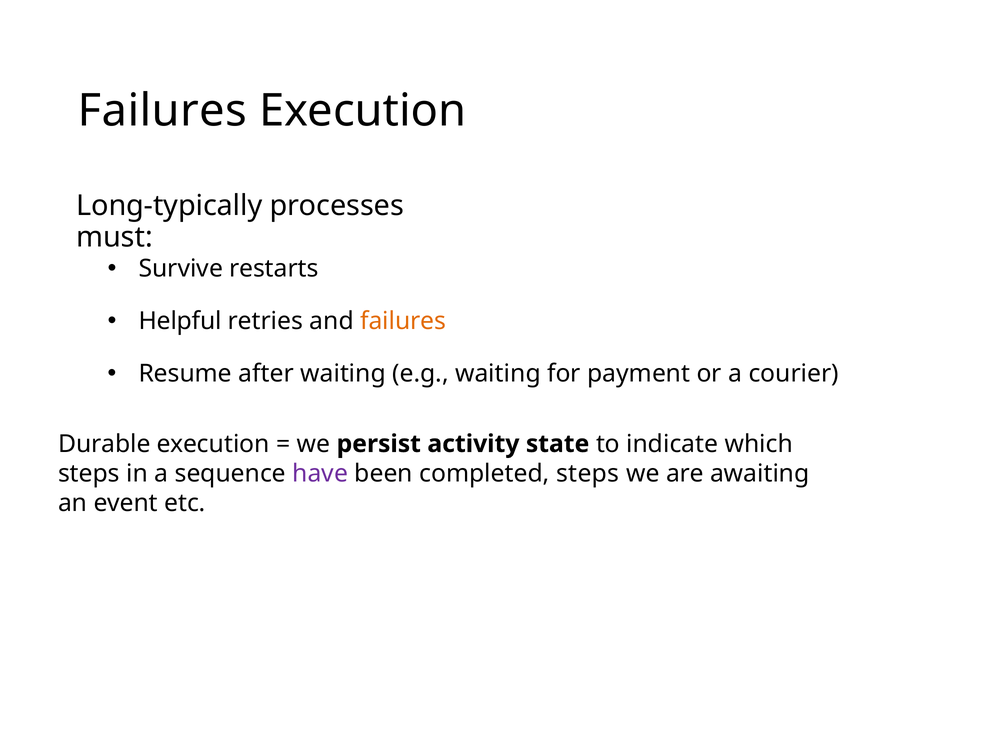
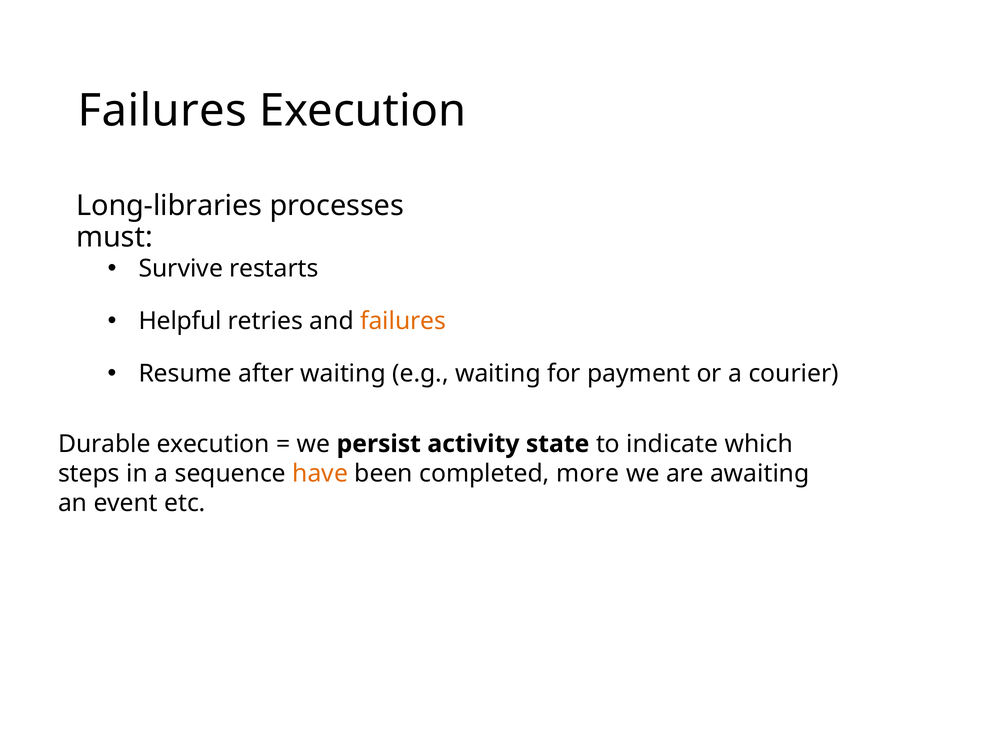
Long-typically: Long-typically -> Long-libraries (169, 206)
have colour: purple -> orange (320, 474)
completed steps: steps -> more (588, 474)
